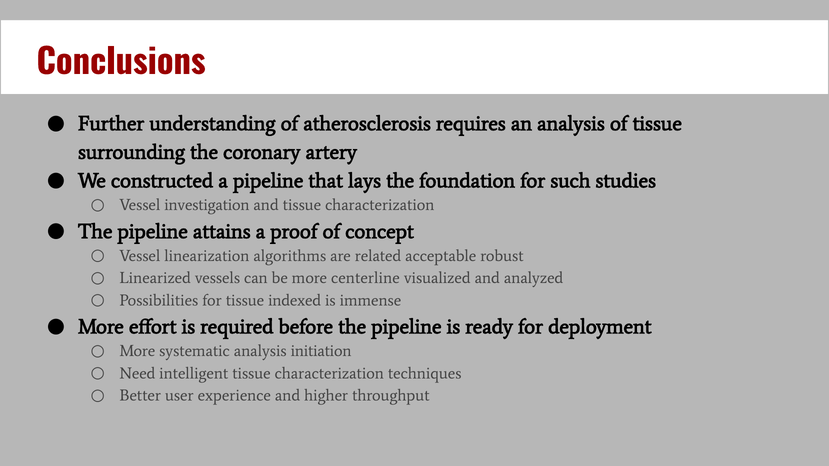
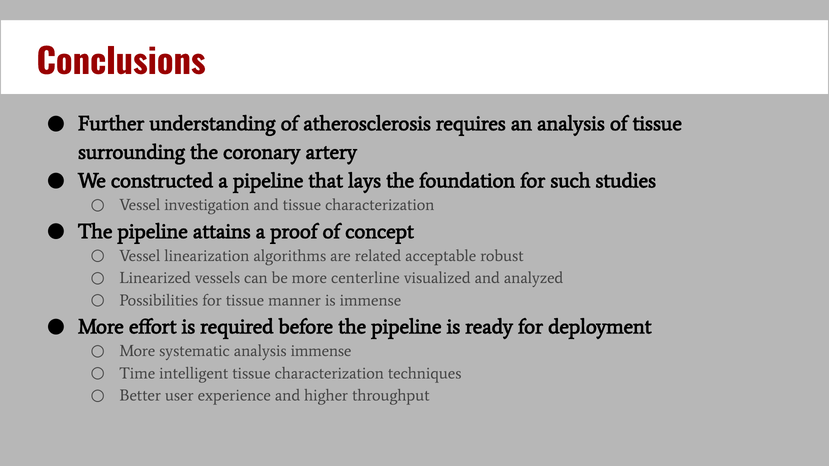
indexed: indexed -> manner (295, 301)
analysis initiation: initiation -> immense (321, 351)
Need: Need -> Time (137, 374)
